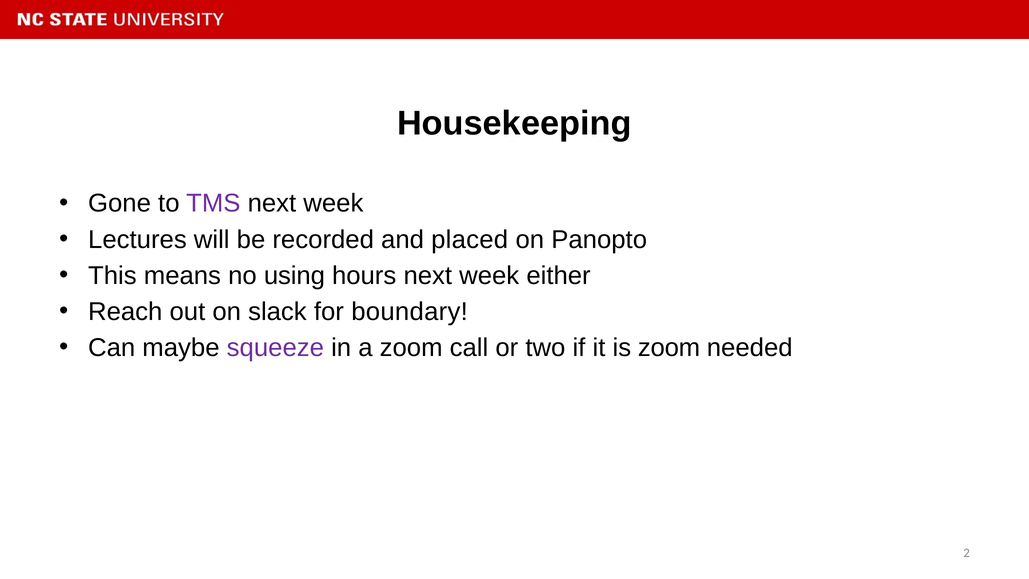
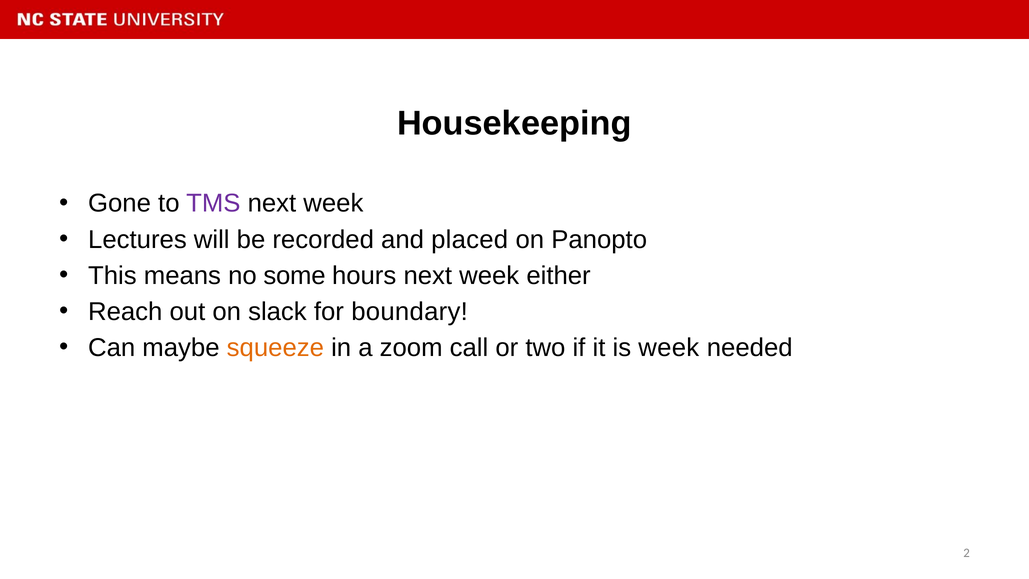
using: using -> some (295, 275)
squeeze colour: purple -> orange (275, 347)
is zoom: zoom -> week (669, 347)
